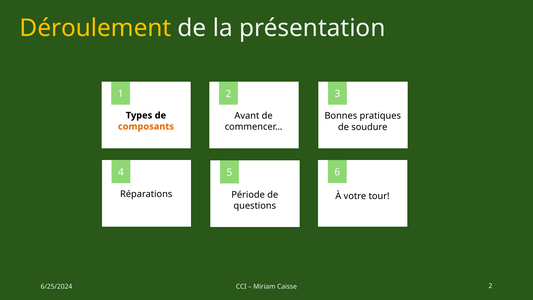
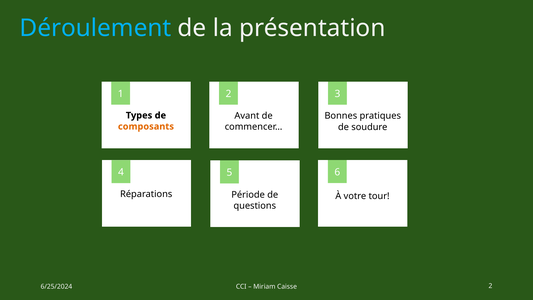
Déroulement colour: yellow -> light blue (95, 28)
